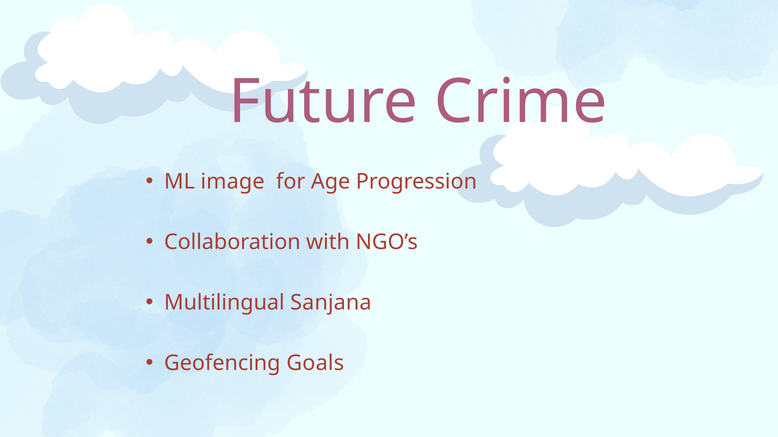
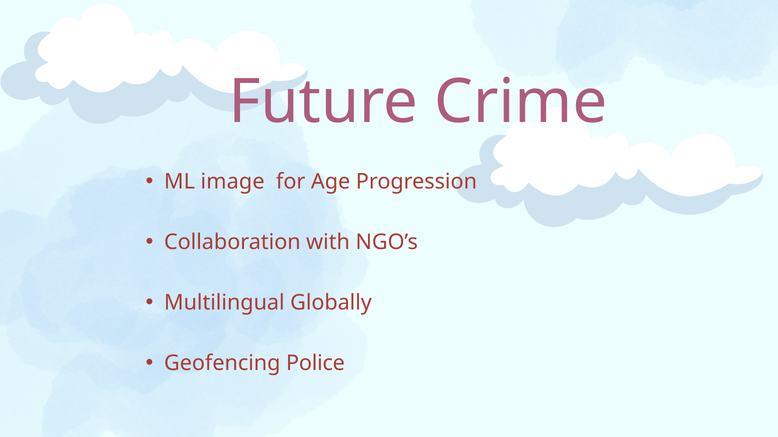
Sanjana: Sanjana -> Globally (331, 303)
Goals: Goals -> Police (315, 364)
